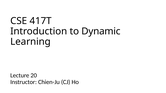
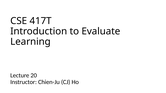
Dynamic: Dynamic -> Evaluate (101, 31)
